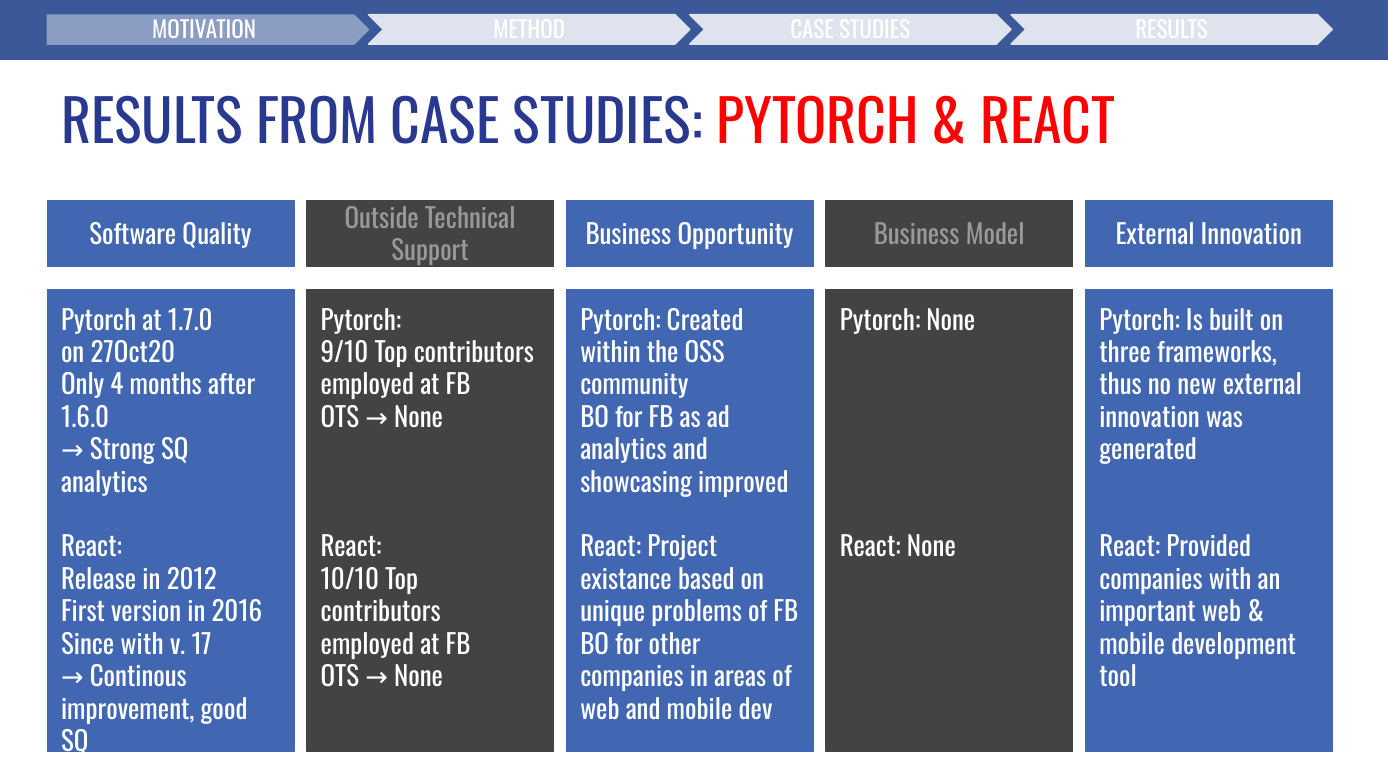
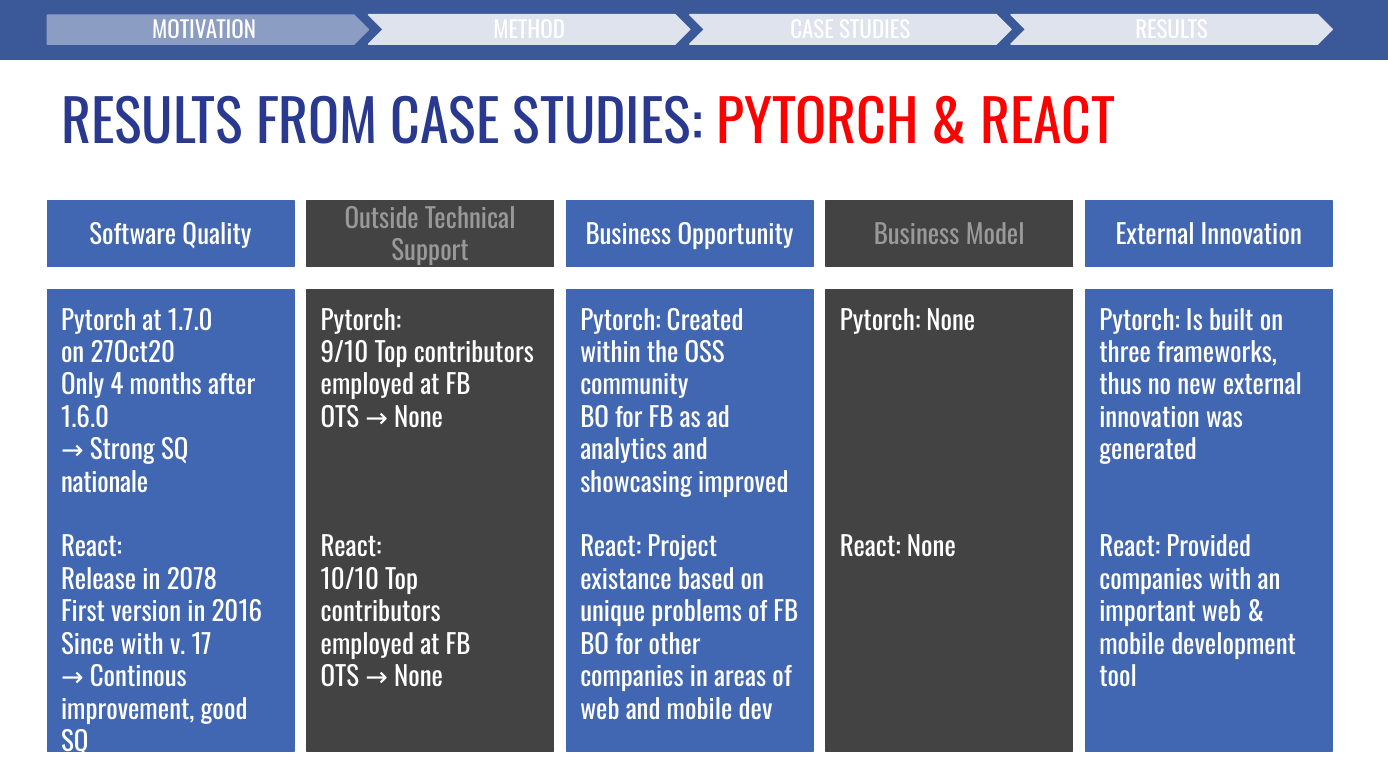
analytics: analytics -> nationale (105, 483)
2012: 2012 -> 2078 (192, 580)
